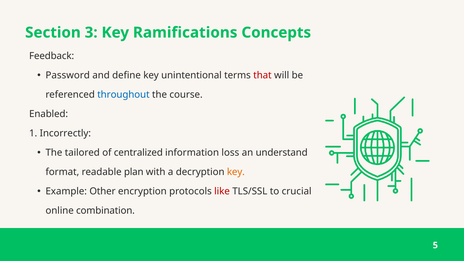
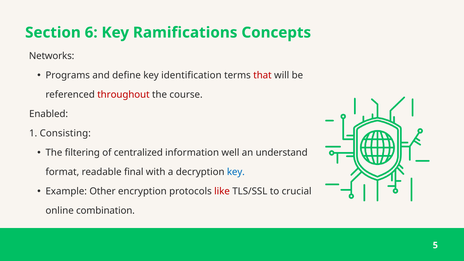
3: 3 -> 6 (91, 33)
Feedback: Feedback -> Networks (52, 56)
Password: Password -> Programs (68, 75)
unintentional: unintentional -> identification (191, 75)
throughout colour: blue -> red (123, 95)
Incorrectly: Incorrectly -> Consisting (65, 133)
tailored: tailored -> filtering (82, 153)
loss: loss -> well (230, 153)
plan: plan -> final (134, 172)
key colour: orange -> blue (236, 172)
